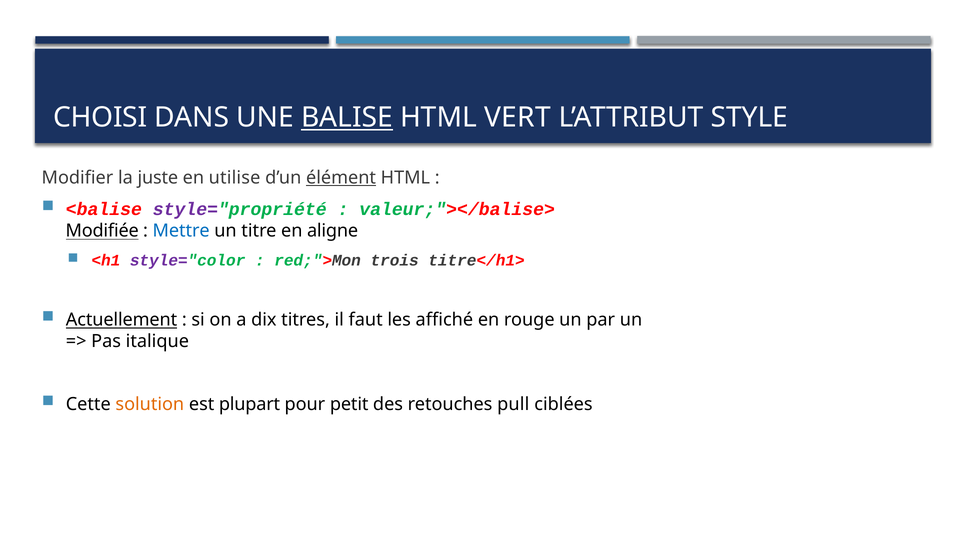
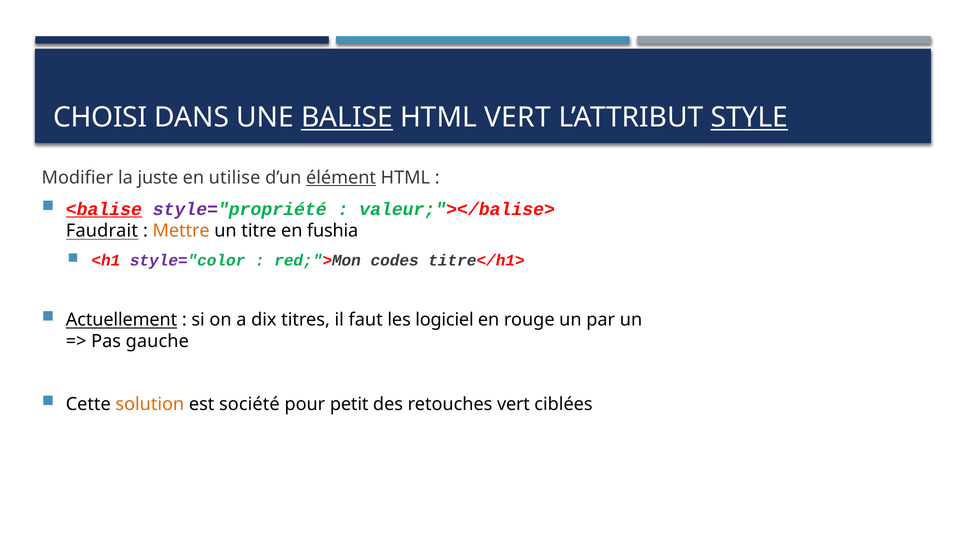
STYLE underline: none -> present (749, 117)
<balise underline: none -> present (104, 209)
Modifiée: Modifiée -> Faudrait (102, 231)
Mettre colour: blue -> orange (181, 231)
aligne: aligne -> fushia (333, 231)
trois: trois -> codes (395, 260)
affiché: affiché -> logiciel (444, 319)
italique: italique -> gauche (157, 341)
plupart: plupart -> société (249, 404)
retouches pull: pull -> vert (513, 404)
